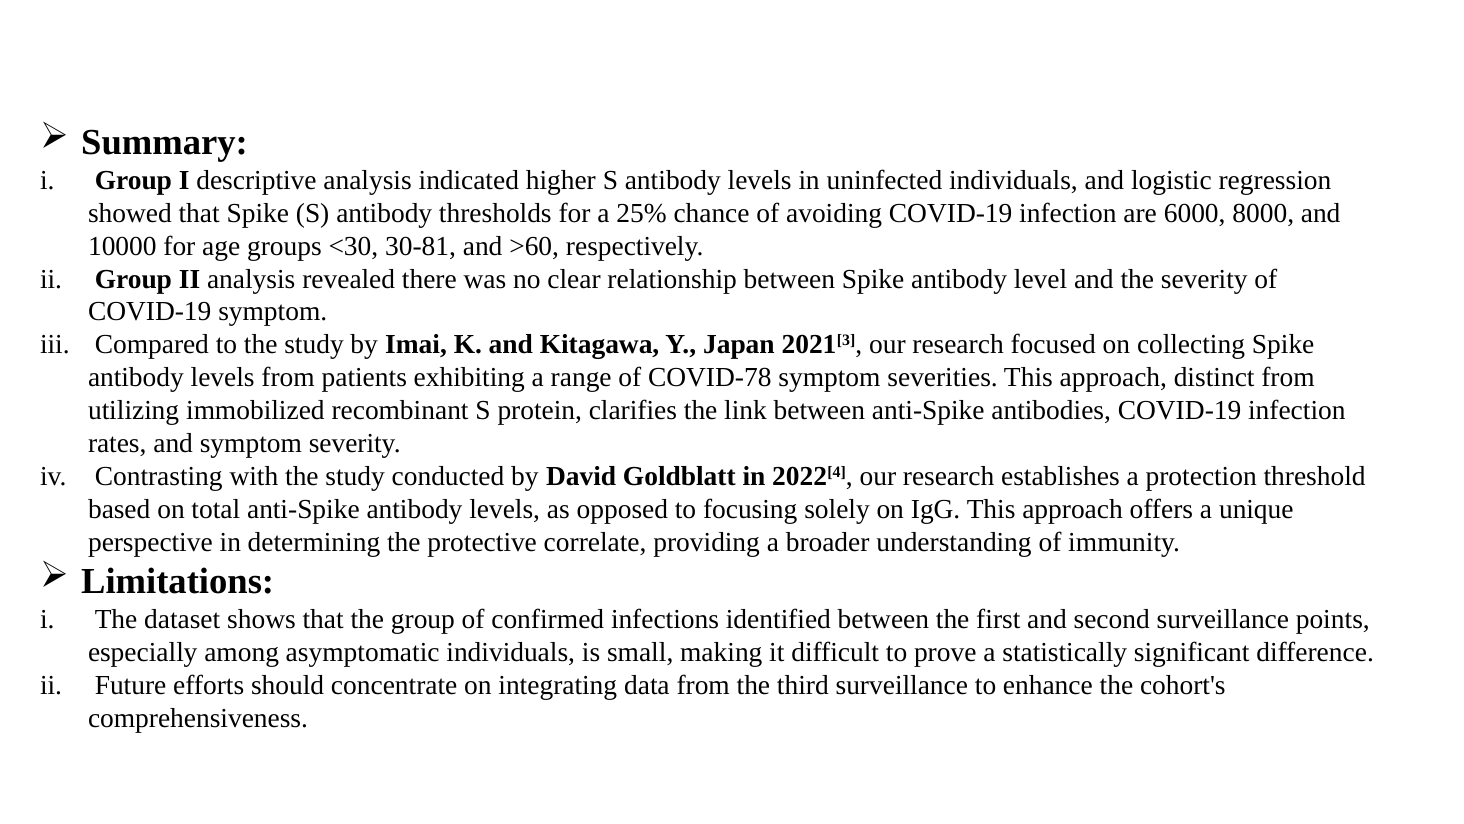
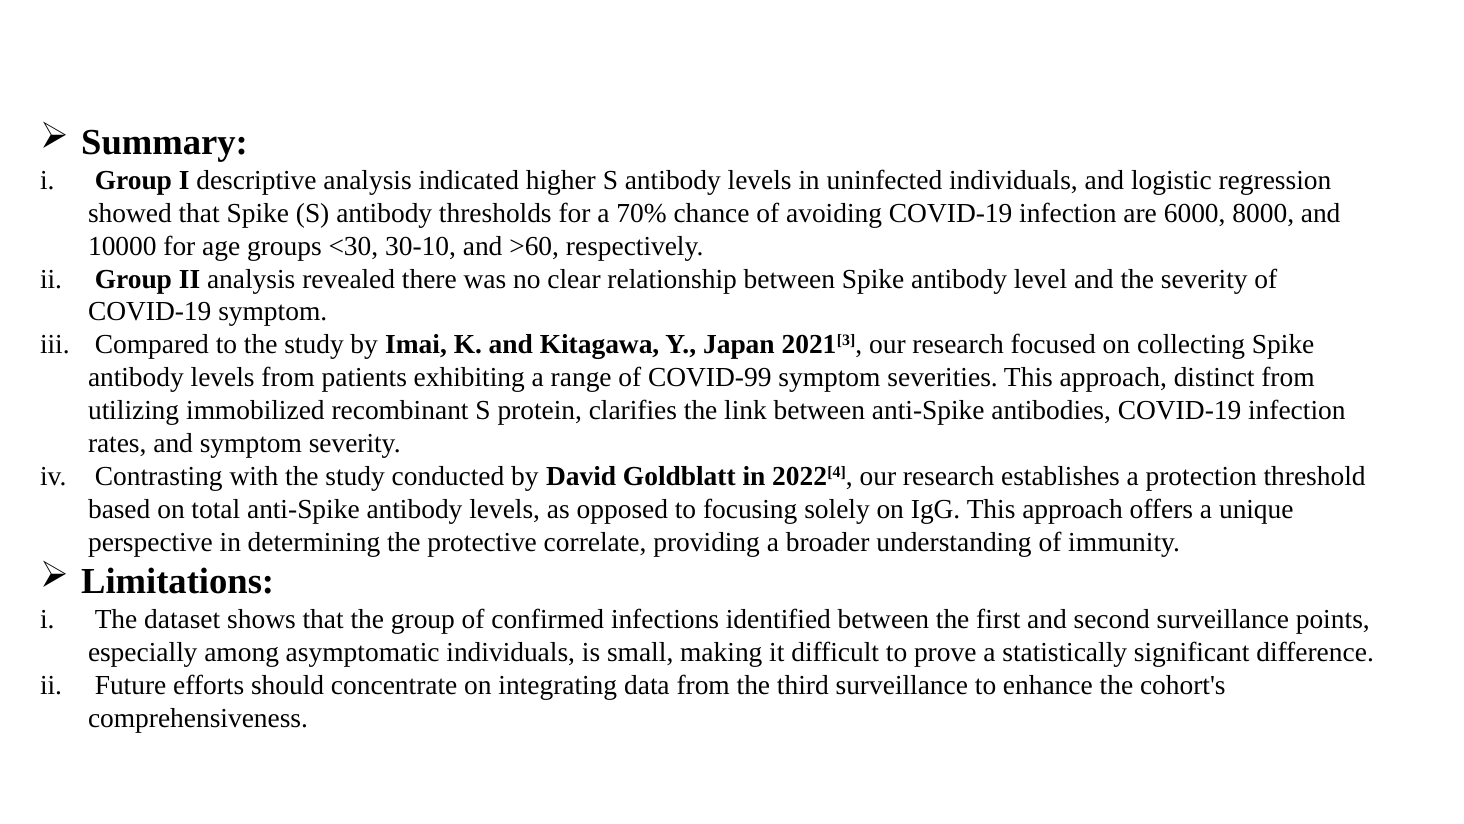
25%: 25% -> 70% (642, 213)
30-81: 30-81 -> 30-10 (421, 246)
COVID-78: COVID-78 -> COVID-99 (710, 378)
